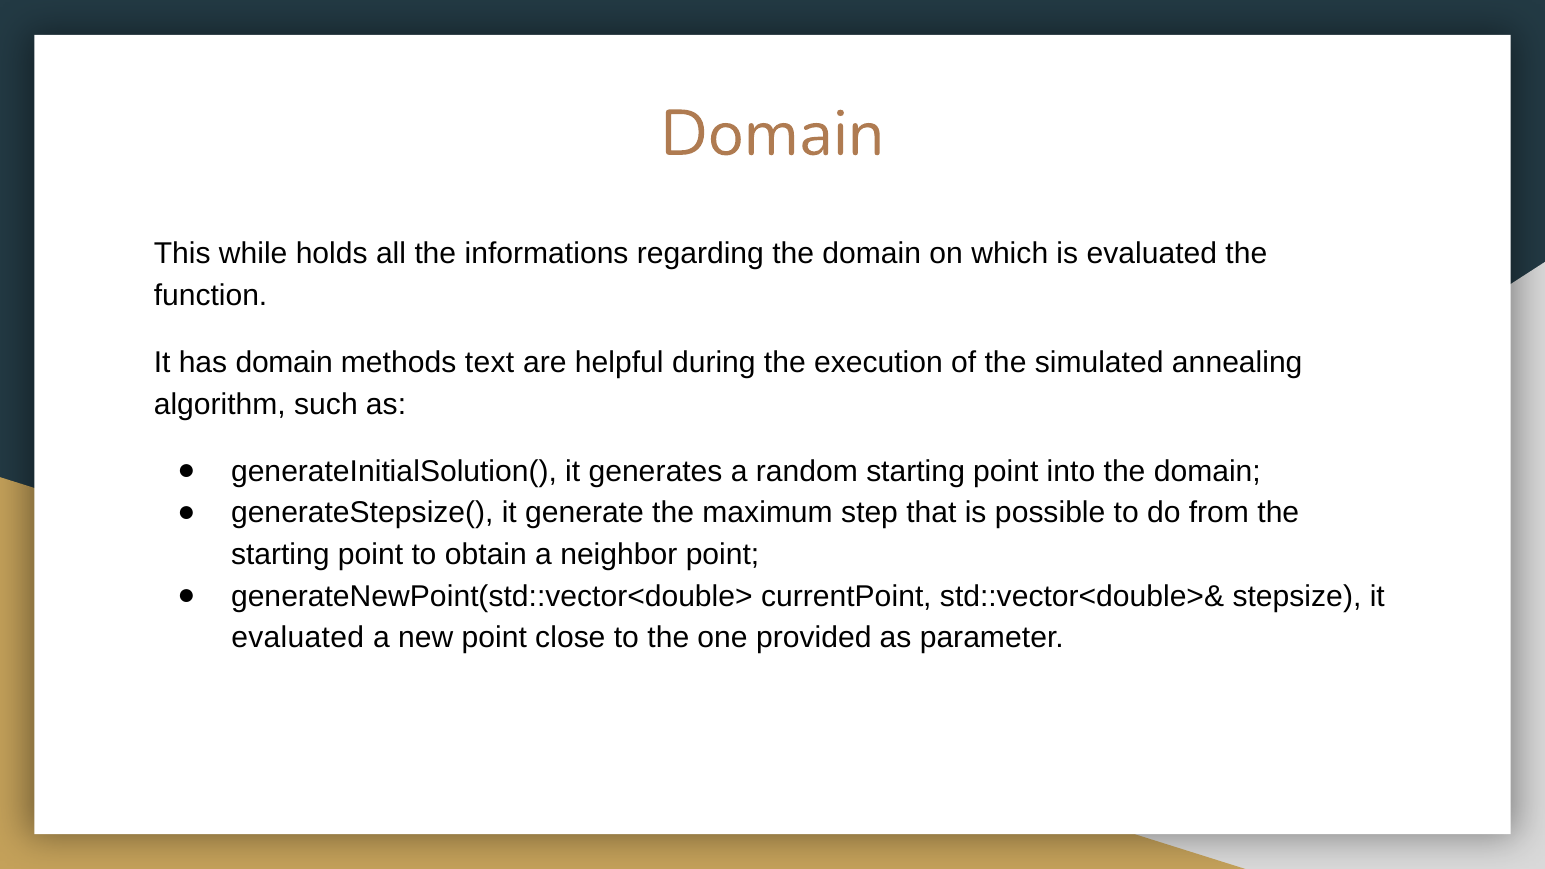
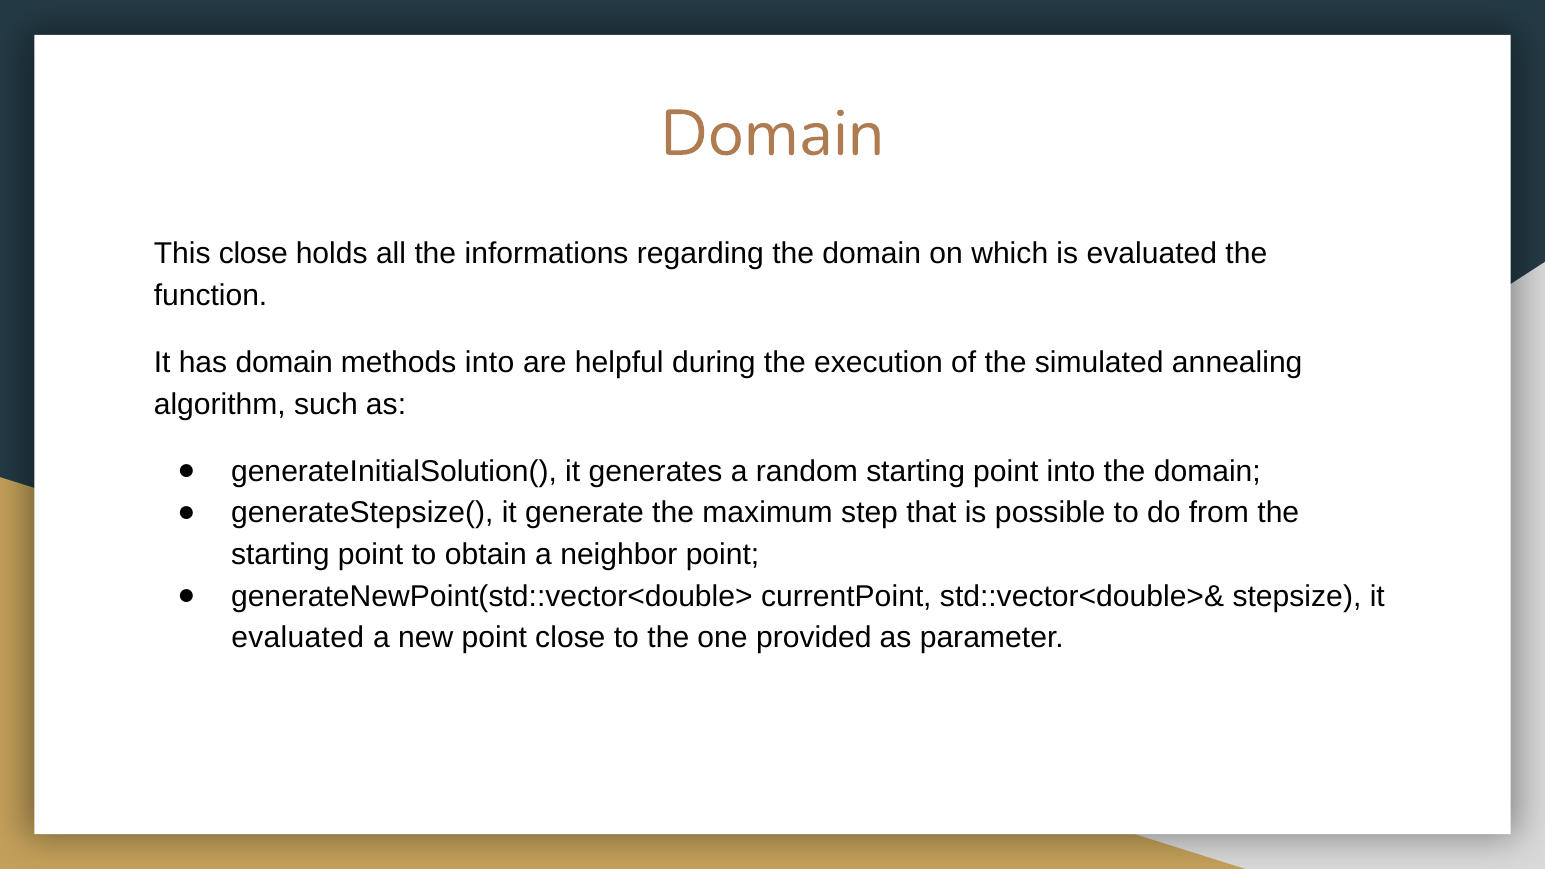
This while: while -> close (253, 254)
methods text: text -> into (490, 363)
